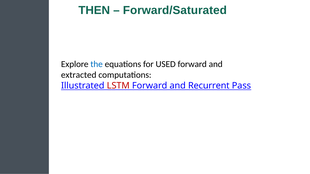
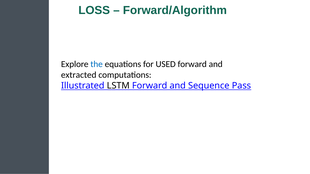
THEN: THEN -> LOSS (94, 10)
Forward/Saturated: Forward/Saturated -> Forward/Algorithm (175, 10)
LSTM colour: red -> black (118, 86)
Recurrent: Recurrent -> Sequence (209, 86)
